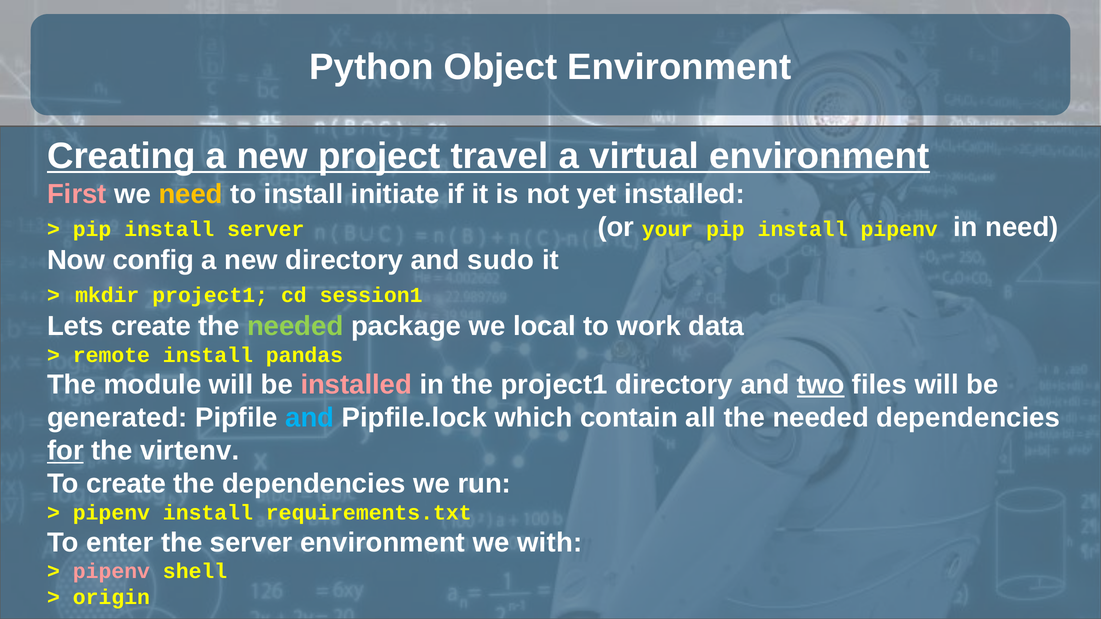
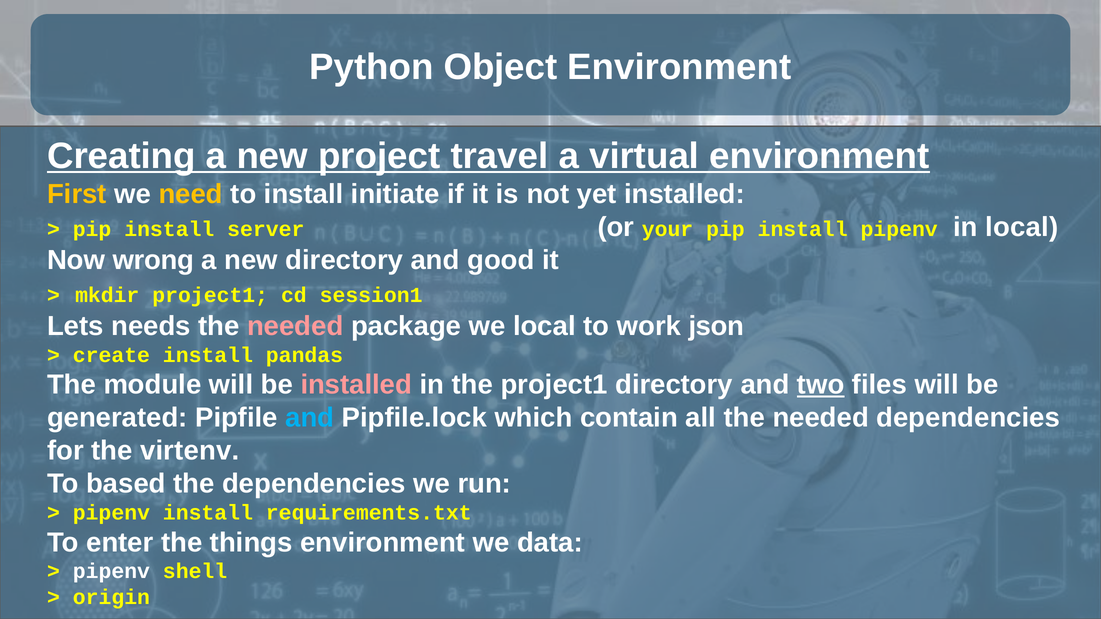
First colour: pink -> yellow (77, 194)
in need: need -> local (1022, 227)
config: config -> wrong (153, 260)
sudo: sudo -> good (501, 260)
Lets create: create -> needs (151, 326)
needed colour: light green -> pink (295, 326)
data: data -> json (716, 326)
remote: remote -> create (111, 355)
for underline: present -> none (65, 451)
To create: create -> based (126, 484)
the server: server -> things (251, 543)
with: with -> data (550, 543)
pipenv colour: pink -> white (111, 572)
